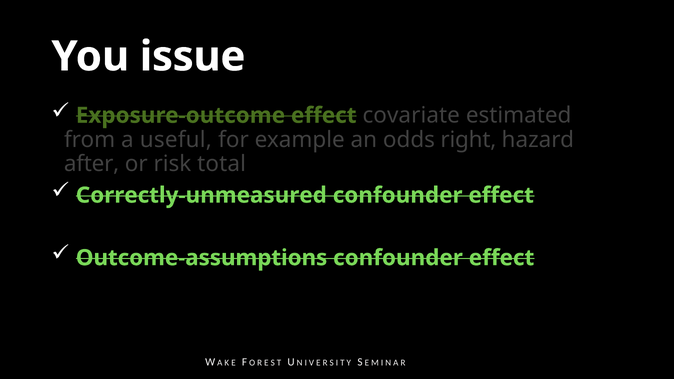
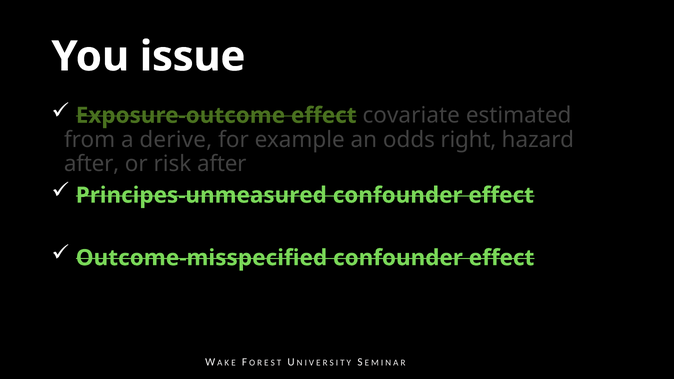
useful: useful -> derive (176, 140)
risk total: total -> after (222, 164)
Correctly-unmeasured: Correctly-unmeasured -> Principes-unmeasured (201, 195)
Outcome-assumptions: Outcome-assumptions -> Outcome-misspecified (201, 258)
